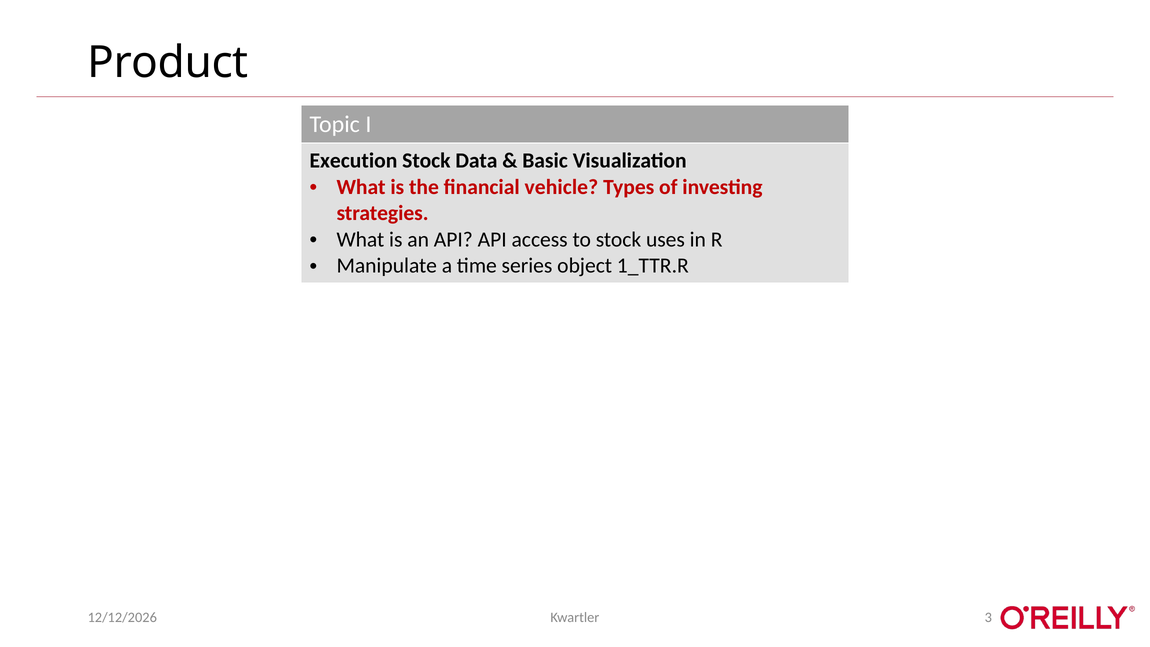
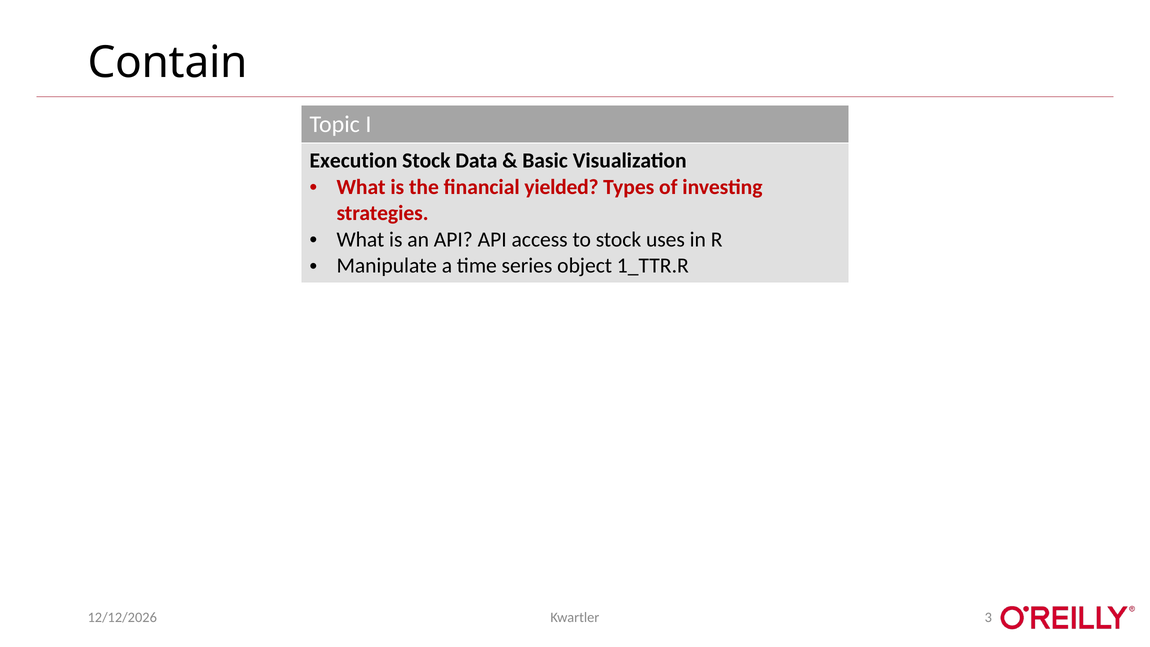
Product: Product -> Contain (168, 62)
vehicle: vehicle -> yielded (562, 187)
